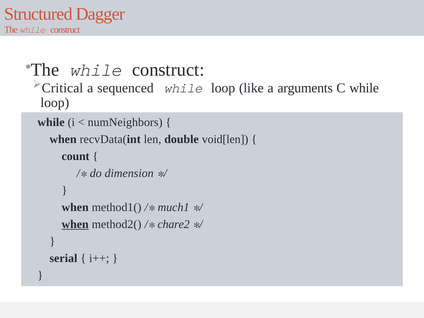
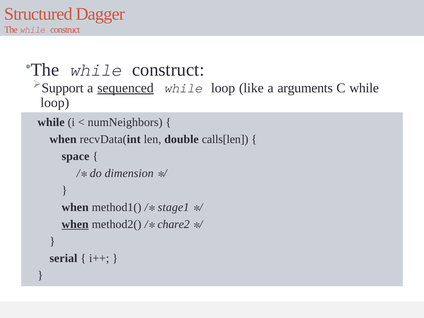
Critical: Critical -> Support (63, 88)
sequenced underline: none -> present (125, 88)
void[len: void[len -> calls[len (225, 139)
count: count -> space (75, 156)
much1: much1 -> stage1 (174, 207)
